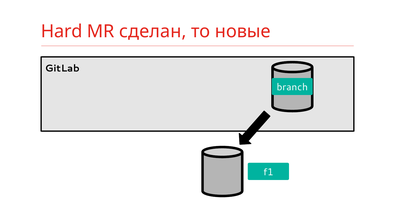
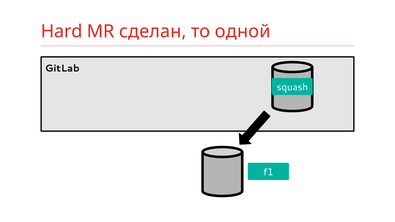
новые: новые -> одной (243, 32)
branch: branch -> squash (292, 87)
